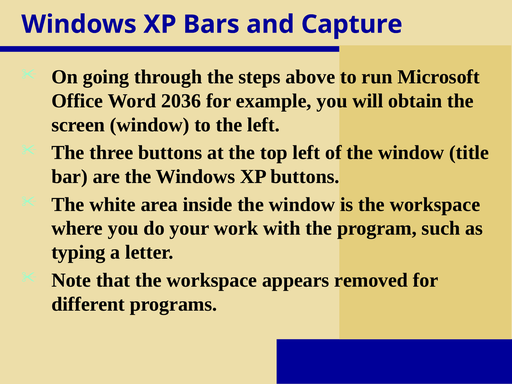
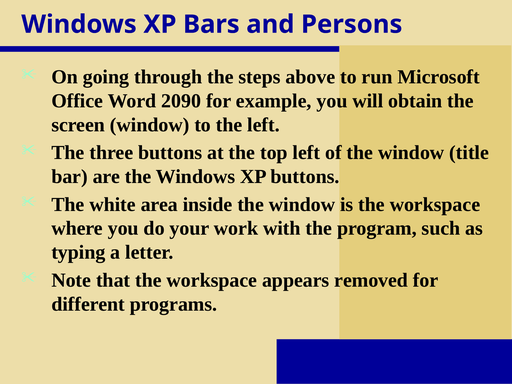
Capture: Capture -> Persons (352, 24)
2036: 2036 -> 2090 (181, 101)
